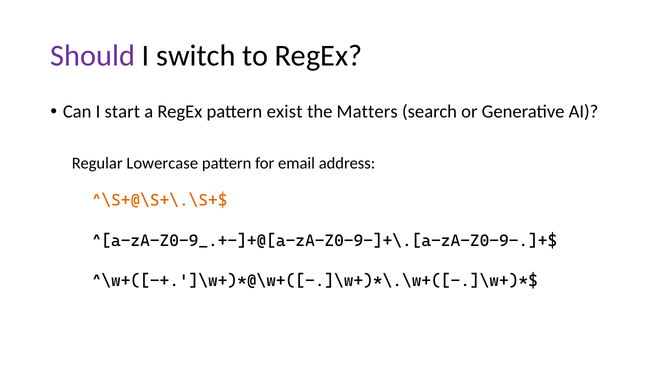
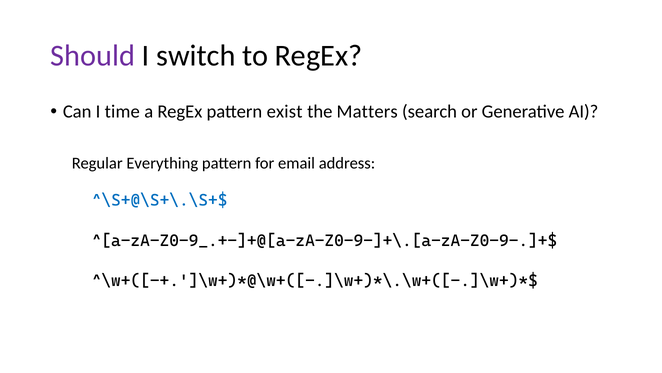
start: start -> time (122, 112)
Lowercase: Lowercase -> Everything (162, 163)
^\S+@\S+\.\S+$ colour: orange -> blue (160, 200)
